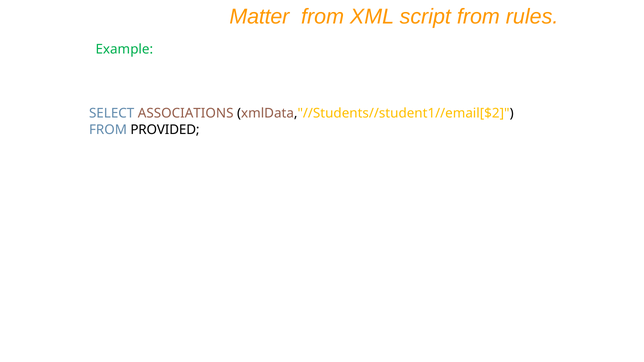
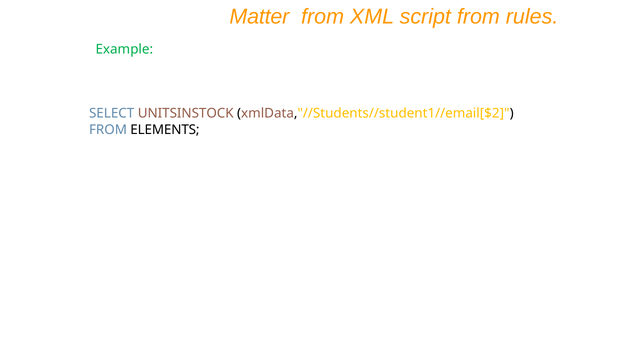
ASSOCIATIONS: ASSOCIATIONS -> UNITSINSTOCK (186, 114)
PROVIDED: PROVIDED -> ELEMENTS (165, 130)
